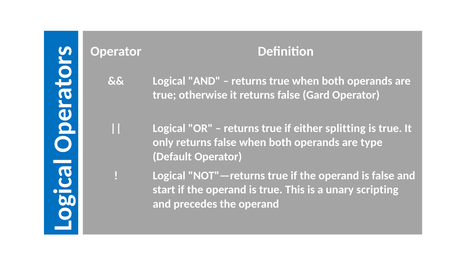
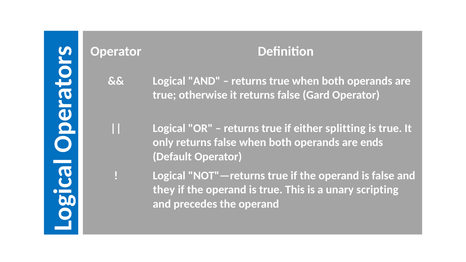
type: type -> ends (372, 143)
start: start -> they (164, 190)
